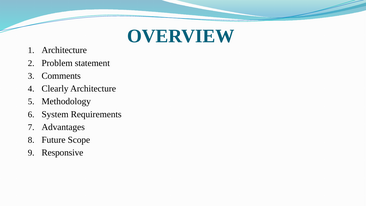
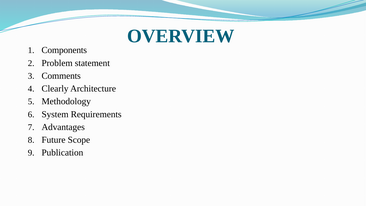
Architecture: Architecture -> Components (64, 50)
Responsive: Responsive -> Publication (62, 153)
